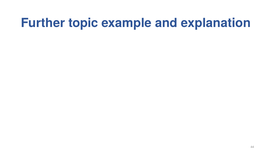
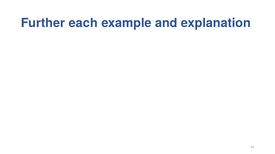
topic: topic -> each (83, 23)
